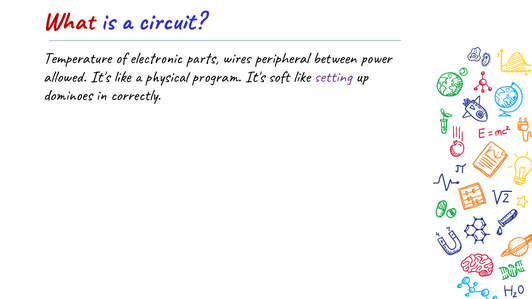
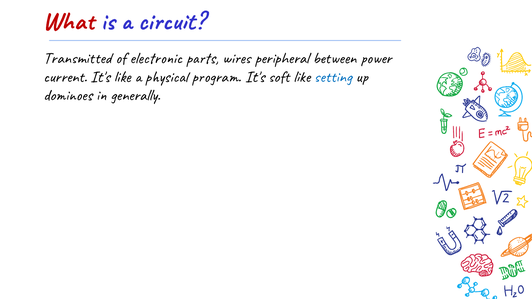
Temperature: Temperature -> Transmitted (77, 58)
allowed: allowed -> current (65, 77)
setting colour: purple -> blue (333, 77)
correctly: correctly -> generally (135, 95)
